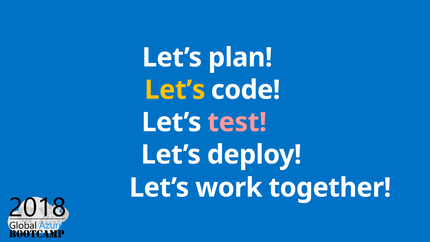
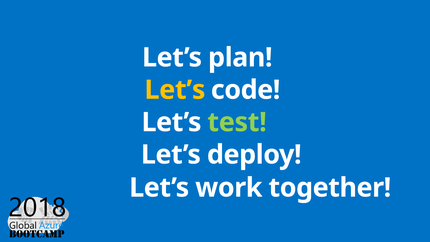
test colour: pink -> light green (237, 122)
